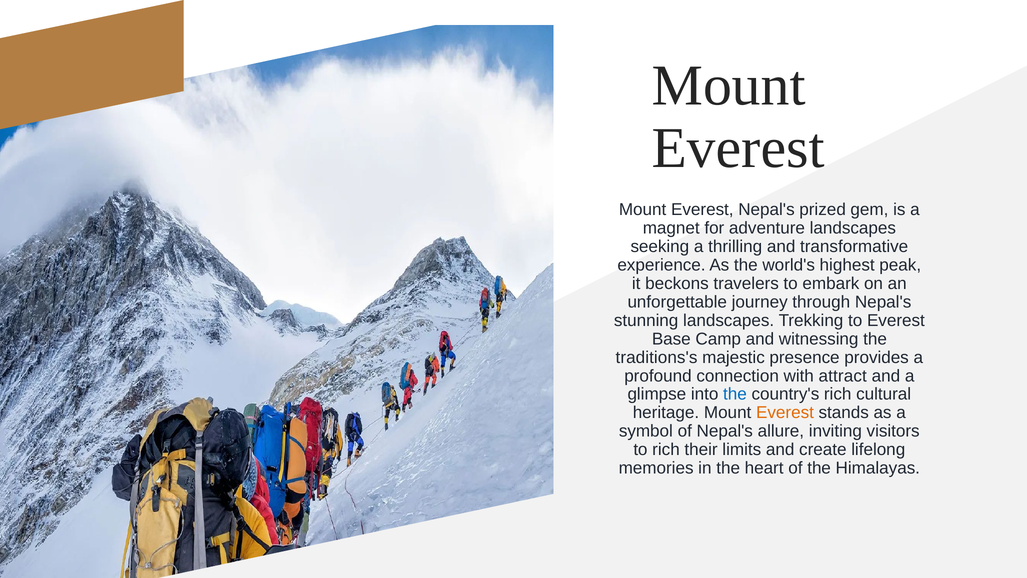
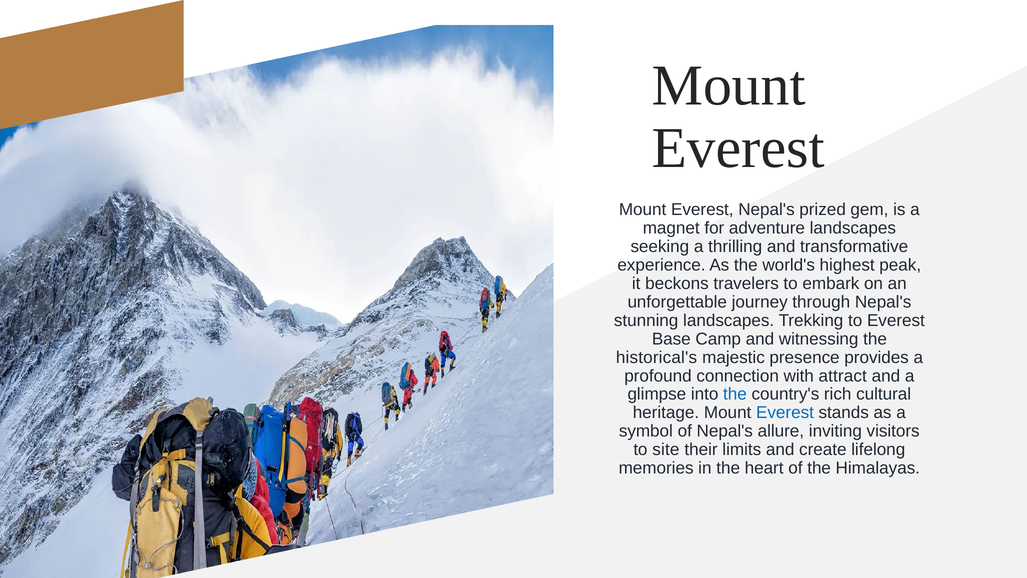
traditions's: traditions's -> historical's (656, 357)
Everest colour: orange -> blue (785, 413)
to rich: rich -> site (666, 449)
